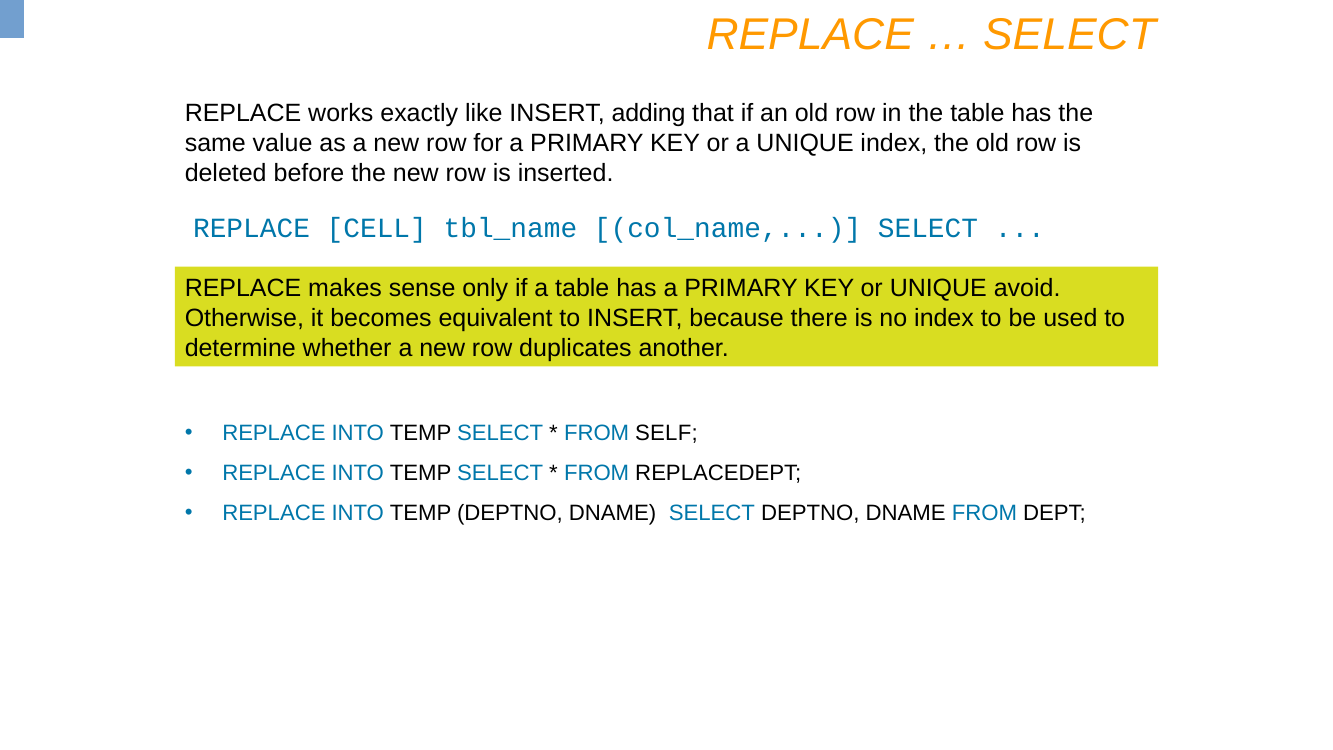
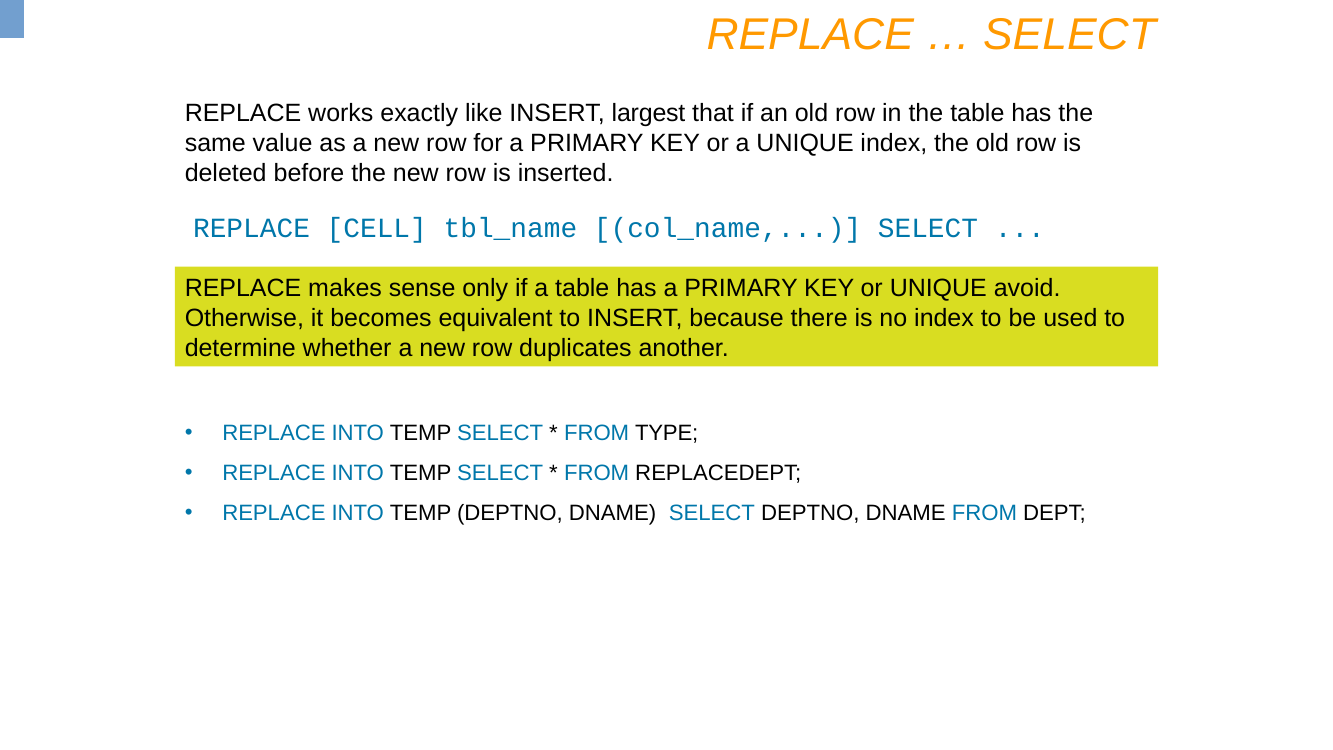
adding: adding -> largest (649, 113)
SELF: SELF -> TYPE (667, 433)
